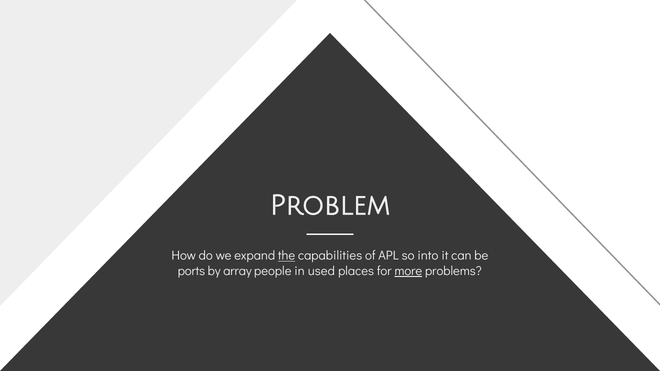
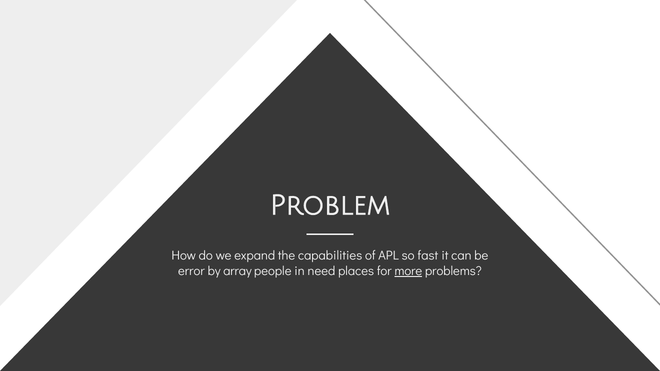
the underline: present -> none (287, 256)
into: into -> fast (428, 256)
ports: ports -> error (191, 271)
used: used -> need (321, 271)
